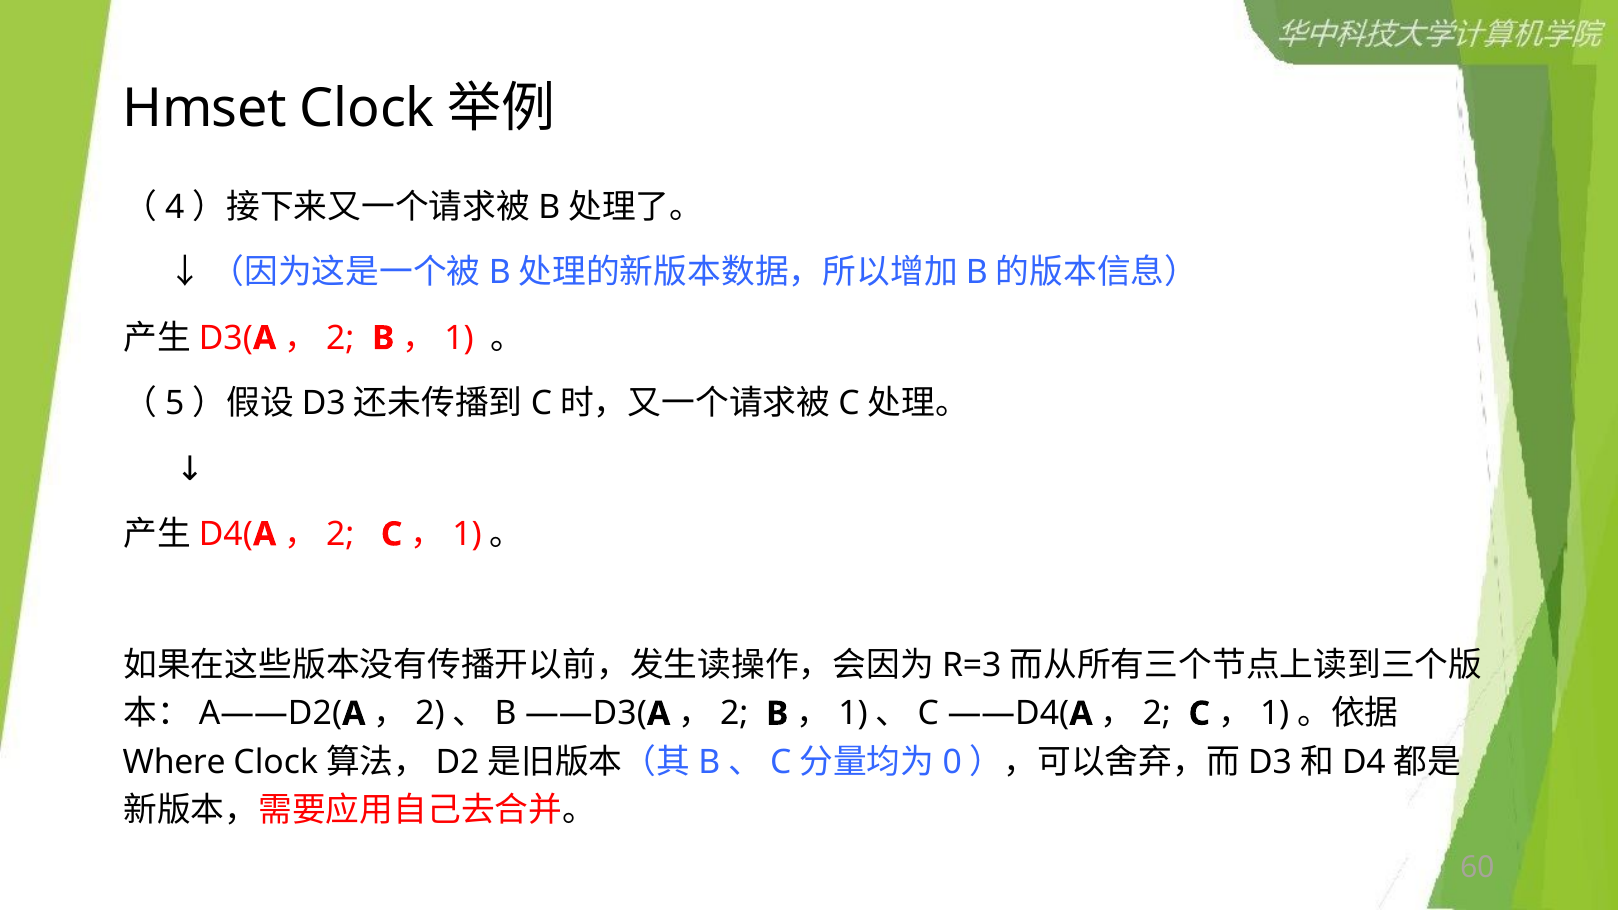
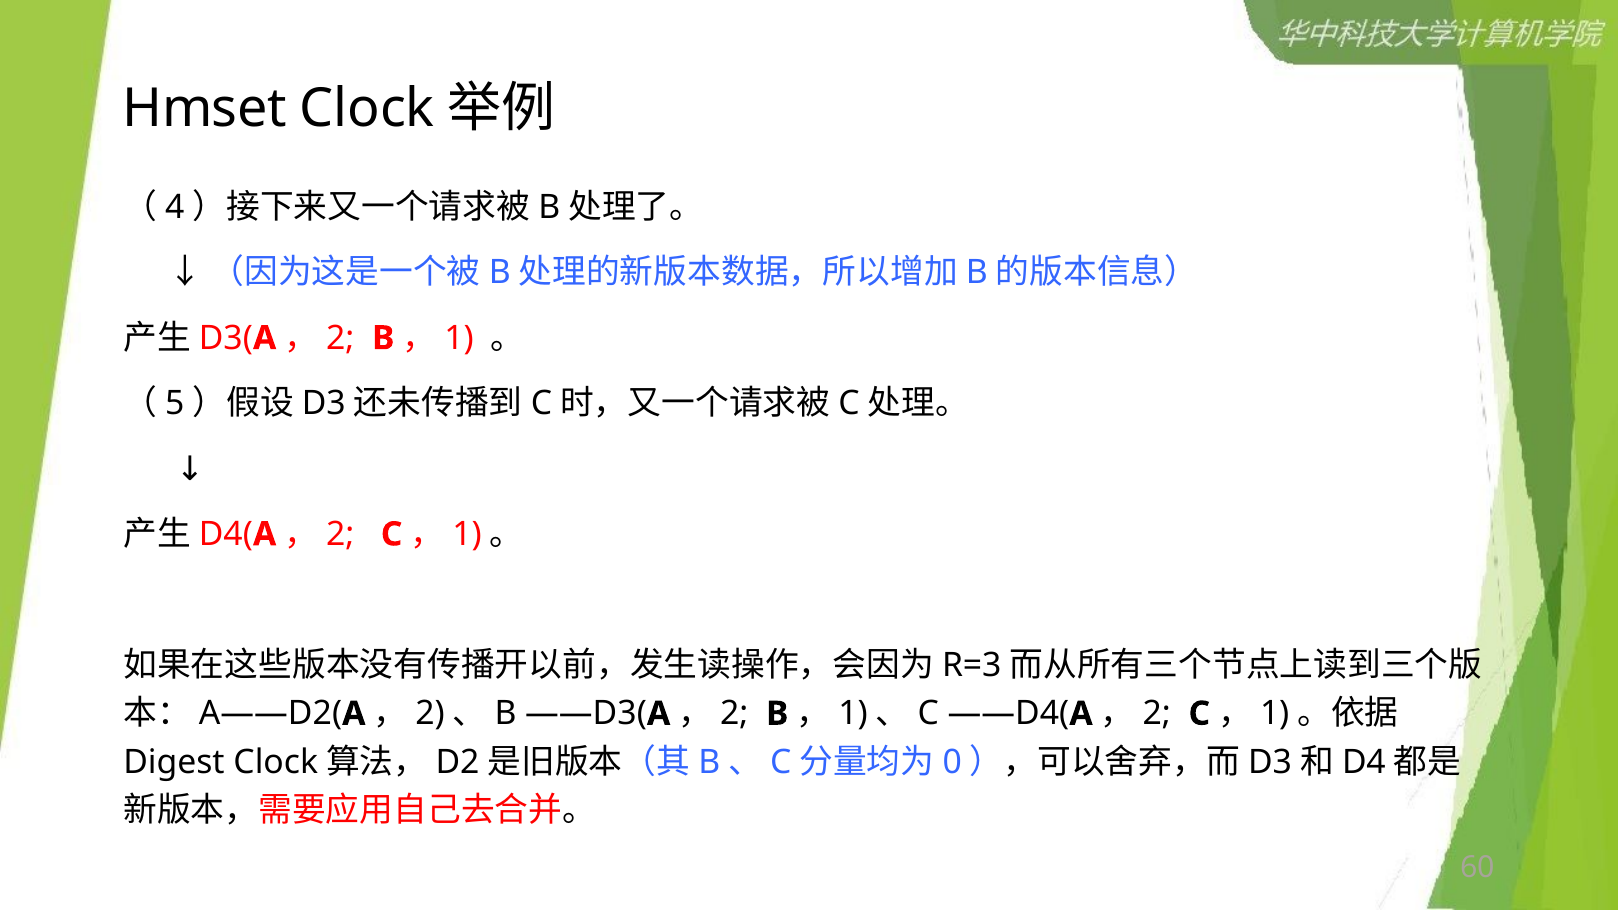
Where: Where -> Digest (174, 762)
